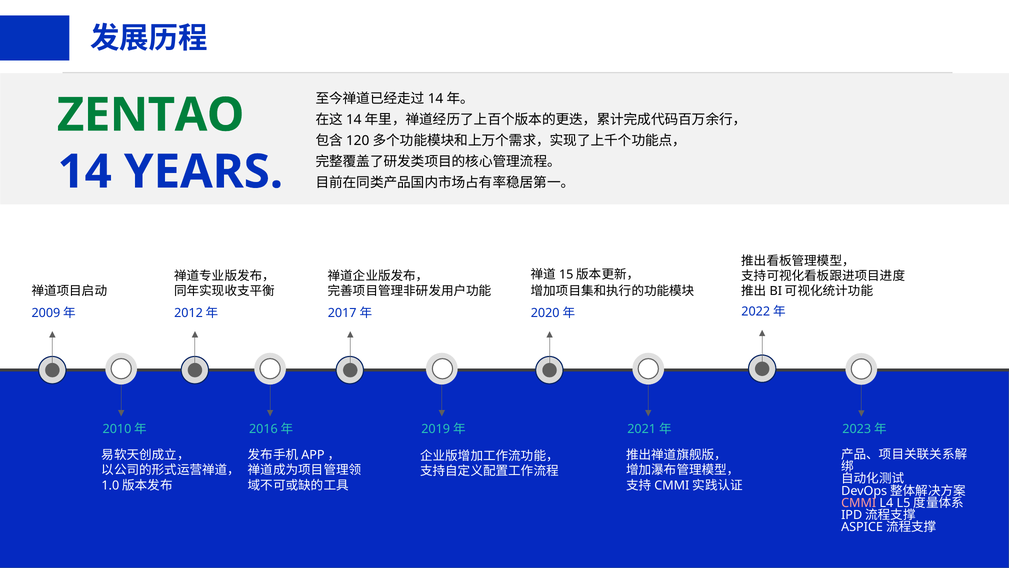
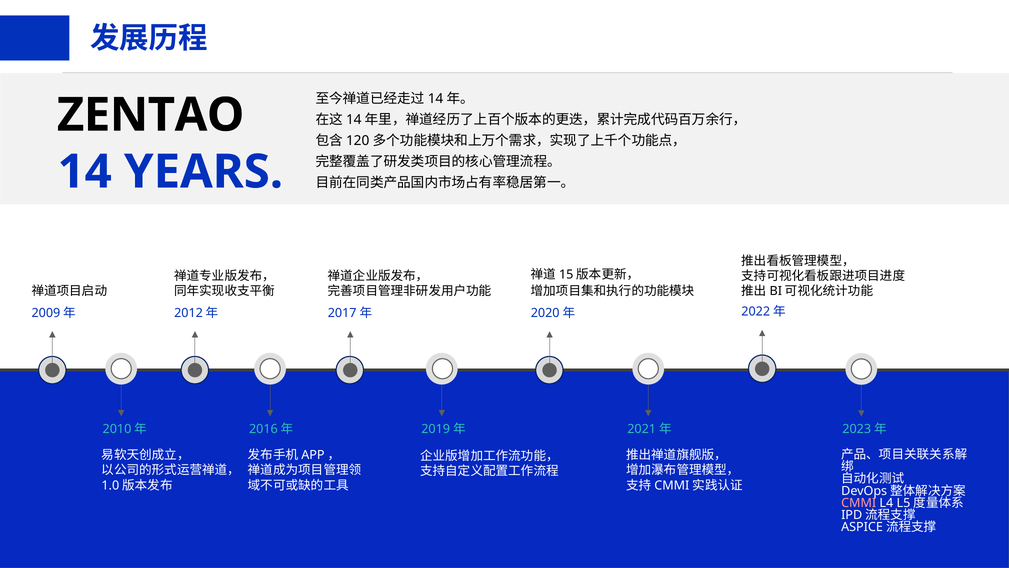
ZENTAO colour: green -> black (151, 115)
